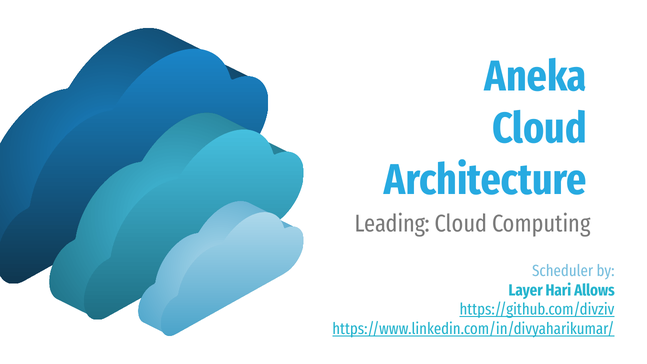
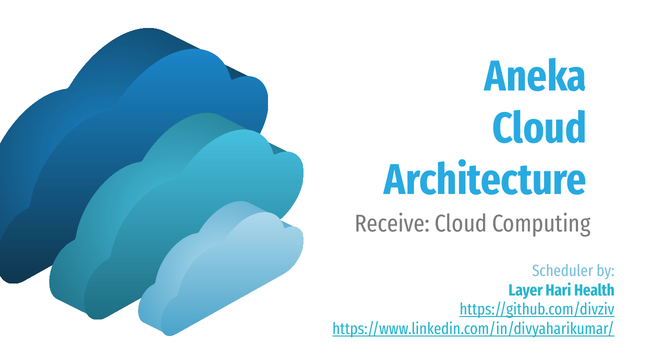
Leading: Leading -> Receive (392, 224)
Allows: Allows -> Health (594, 290)
